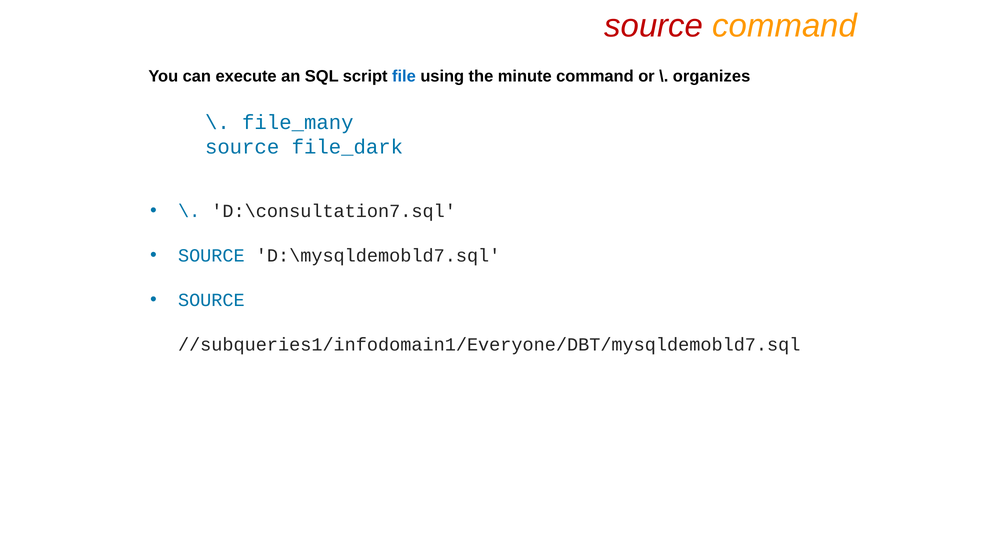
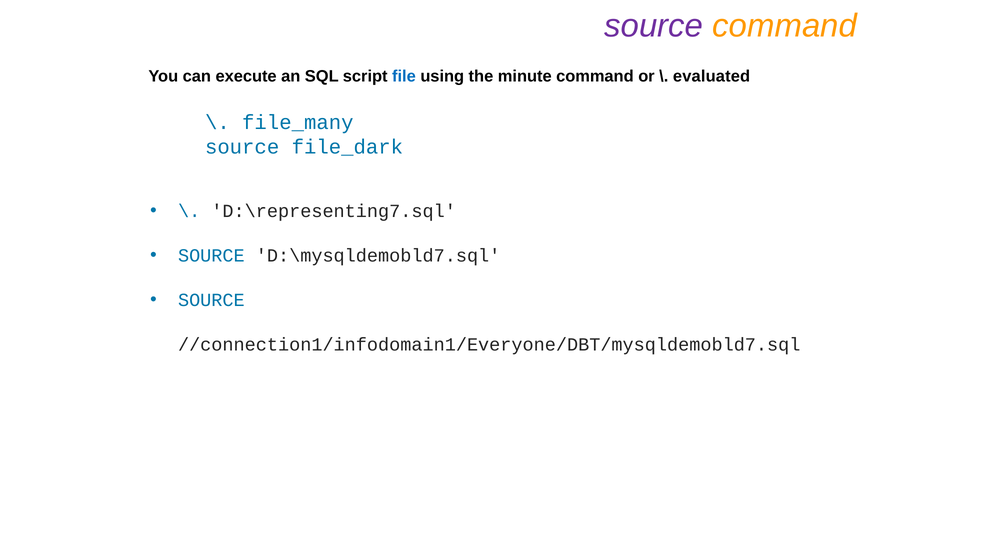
source colour: red -> purple (654, 26)
organizes: organizes -> evaluated (712, 76)
D:\consultation7.sql: D:\consultation7.sql -> D:\representing7.sql (334, 211)
//subqueries1/infodomain1/Everyone/DBT/mysqldemobld7.sql: //subqueries1/infodomain1/Everyone/DBT/mysqldemobld7.sql -> //connection1/infodomain1/Everyone/DBT/mysqldemobld7.sql (489, 344)
